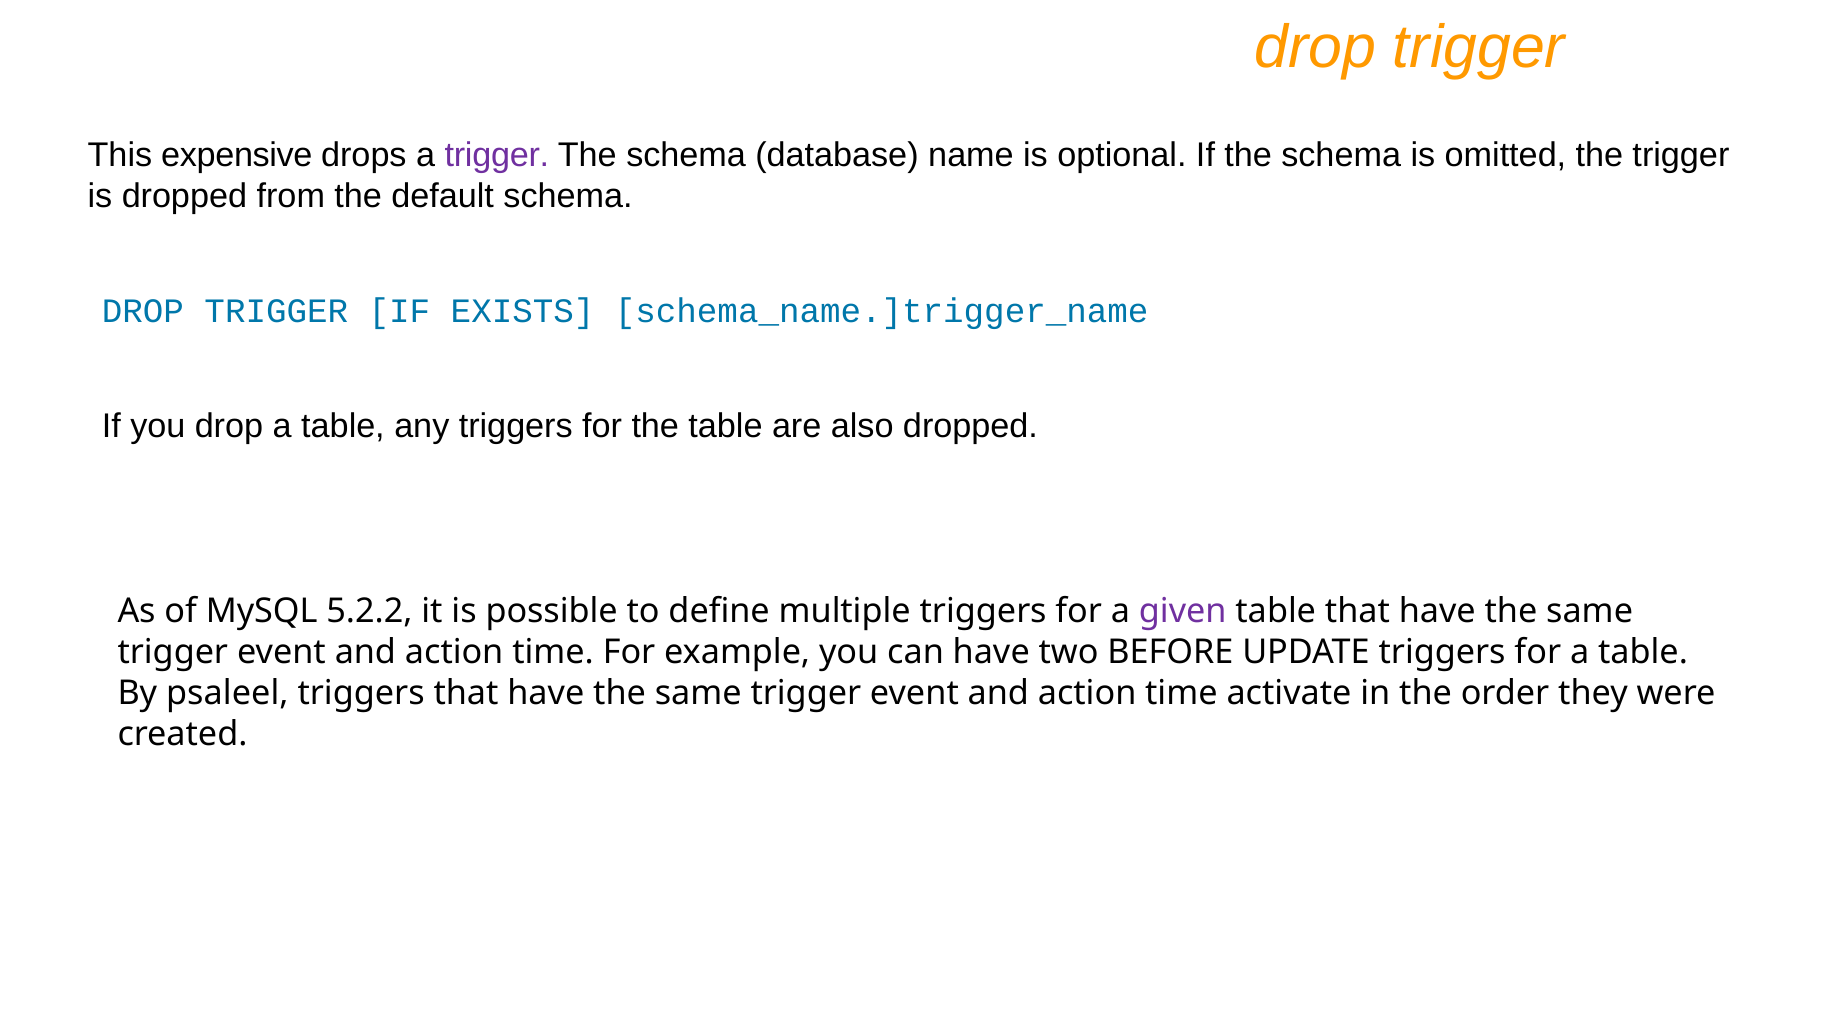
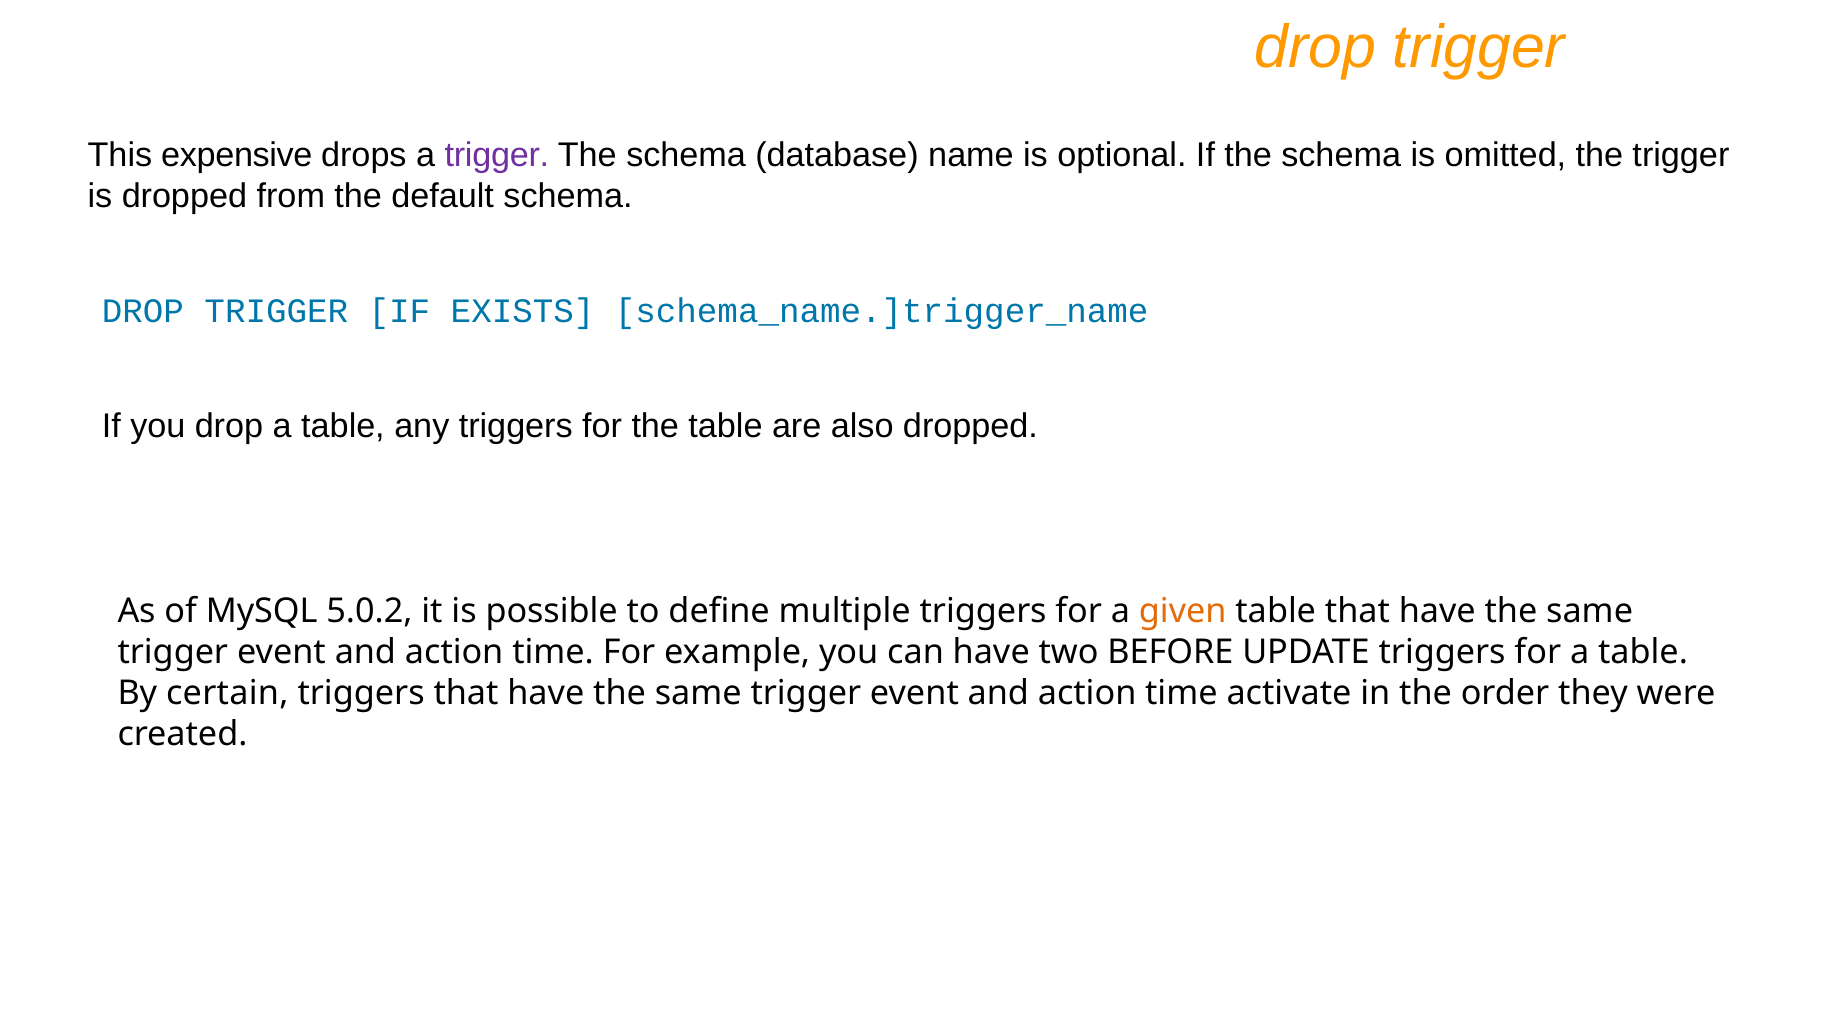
5.2.2: 5.2.2 -> 5.0.2 (369, 611)
given colour: purple -> orange (1183, 611)
psaleel: psaleel -> certain (227, 693)
